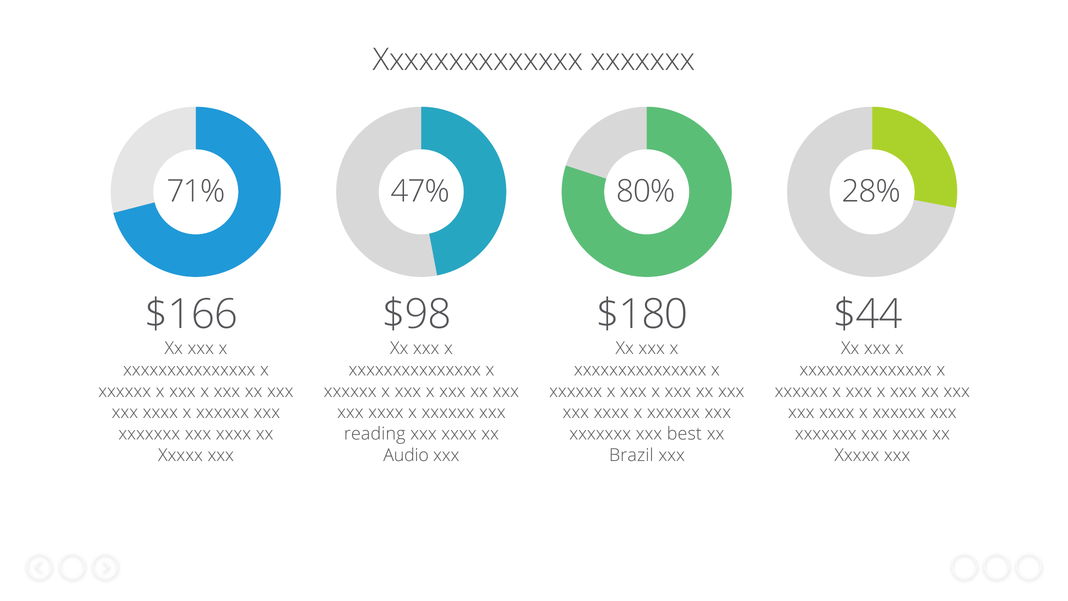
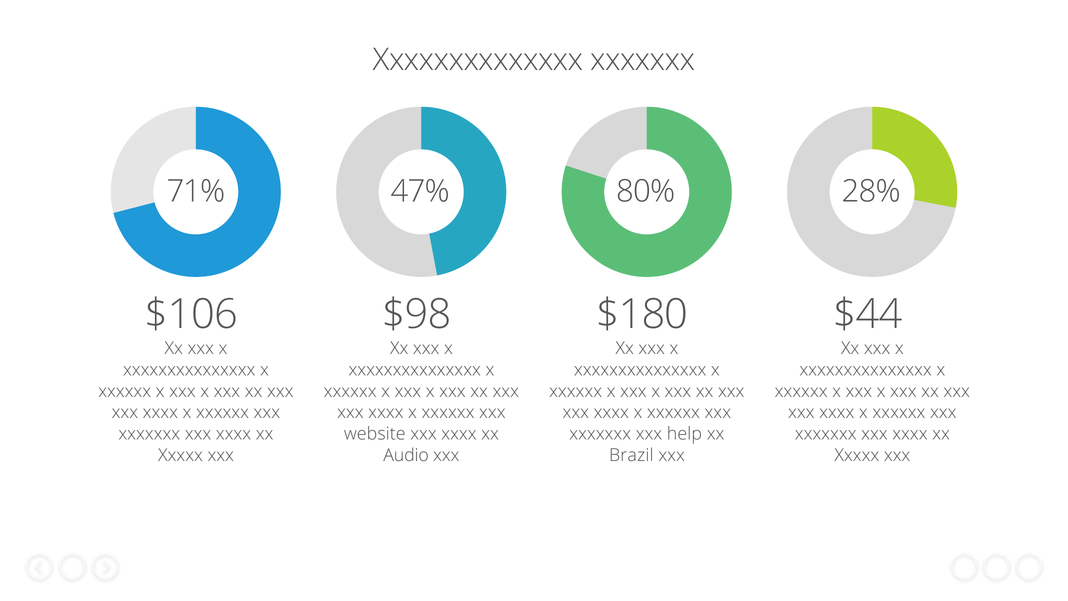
$166: $166 -> $106 (191, 314)
reading: reading -> website (375, 434)
best: best -> help (684, 434)
